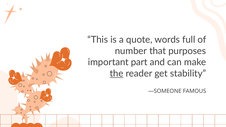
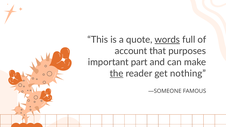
words underline: none -> present (167, 40)
number: number -> account (131, 51)
stability: stability -> nothing (188, 74)
